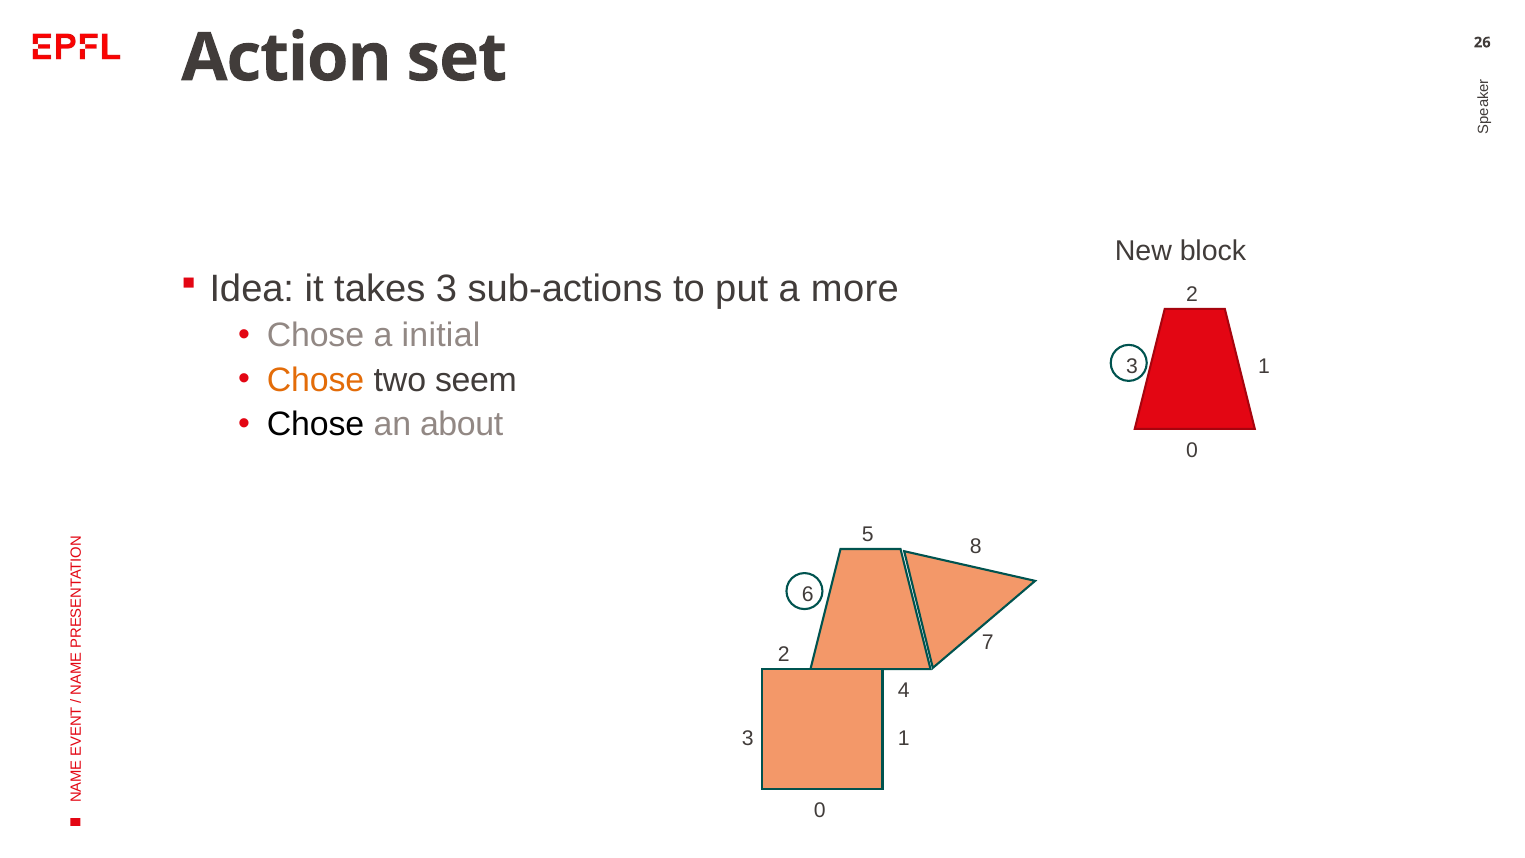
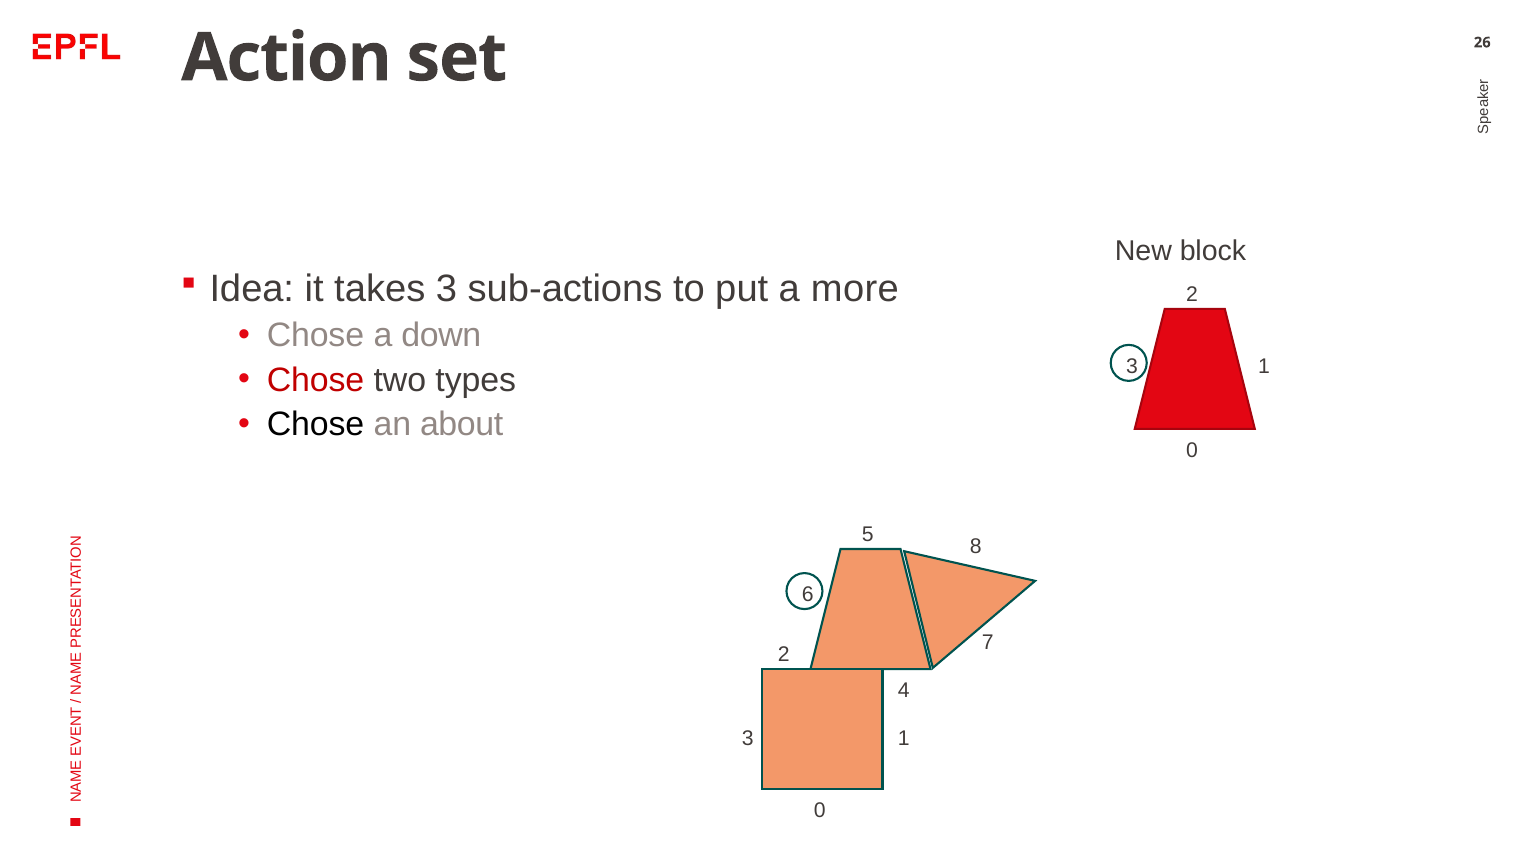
initial: initial -> down (441, 336)
Chose colour: orange -> red (316, 380)
seem: seem -> types (476, 380)
